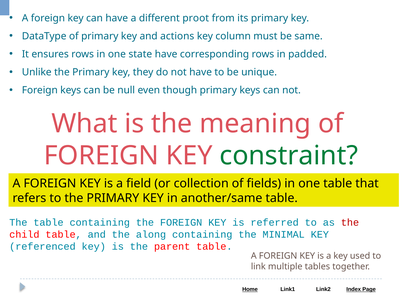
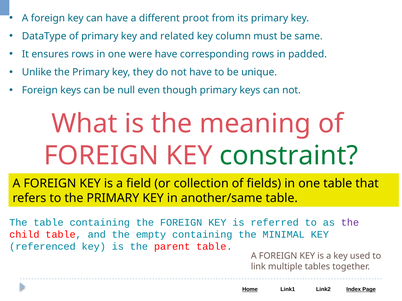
actions: actions -> related (177, 36)
state: state -> were (140, 54)
the colour: red -> purple (350, 223)
along: along -> empty (151, 235)
